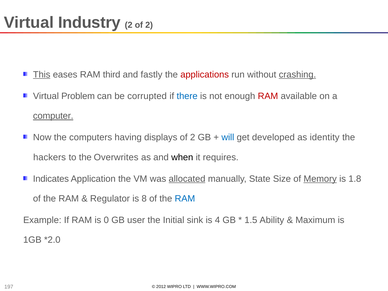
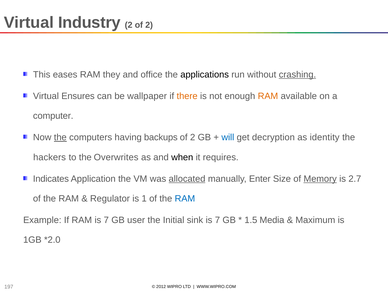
This underline: present -> none (42, 75)
third: third -> they (112, 75)
fastly: fastly -> office (152, 75)
applications colour: red -> black (205, 75)
Problem: Problem -> Ensures (78, 96)
corrupted: corrupted -> wallpaper (147, 96)
there colour: blue -> orange (187, 96)
RAM colour: red -> orange (268, 96)
computer underline: present -> none (53, 116)
the underline: none -> present (60, 137)
displays: displays -> backups (161, 137)
developed: developed -> decryption (273, 137)
State: State -> Enter (260, 179)
1.8: 1.8 -> 2.7 (355, 179)
8: 8 -> 1 (144, 199)
RAM is 0: 0 -> 7 (106, 220)
4: 4 -> 7 (217, 220)
Ability: Ability -> Media (272, 220)
